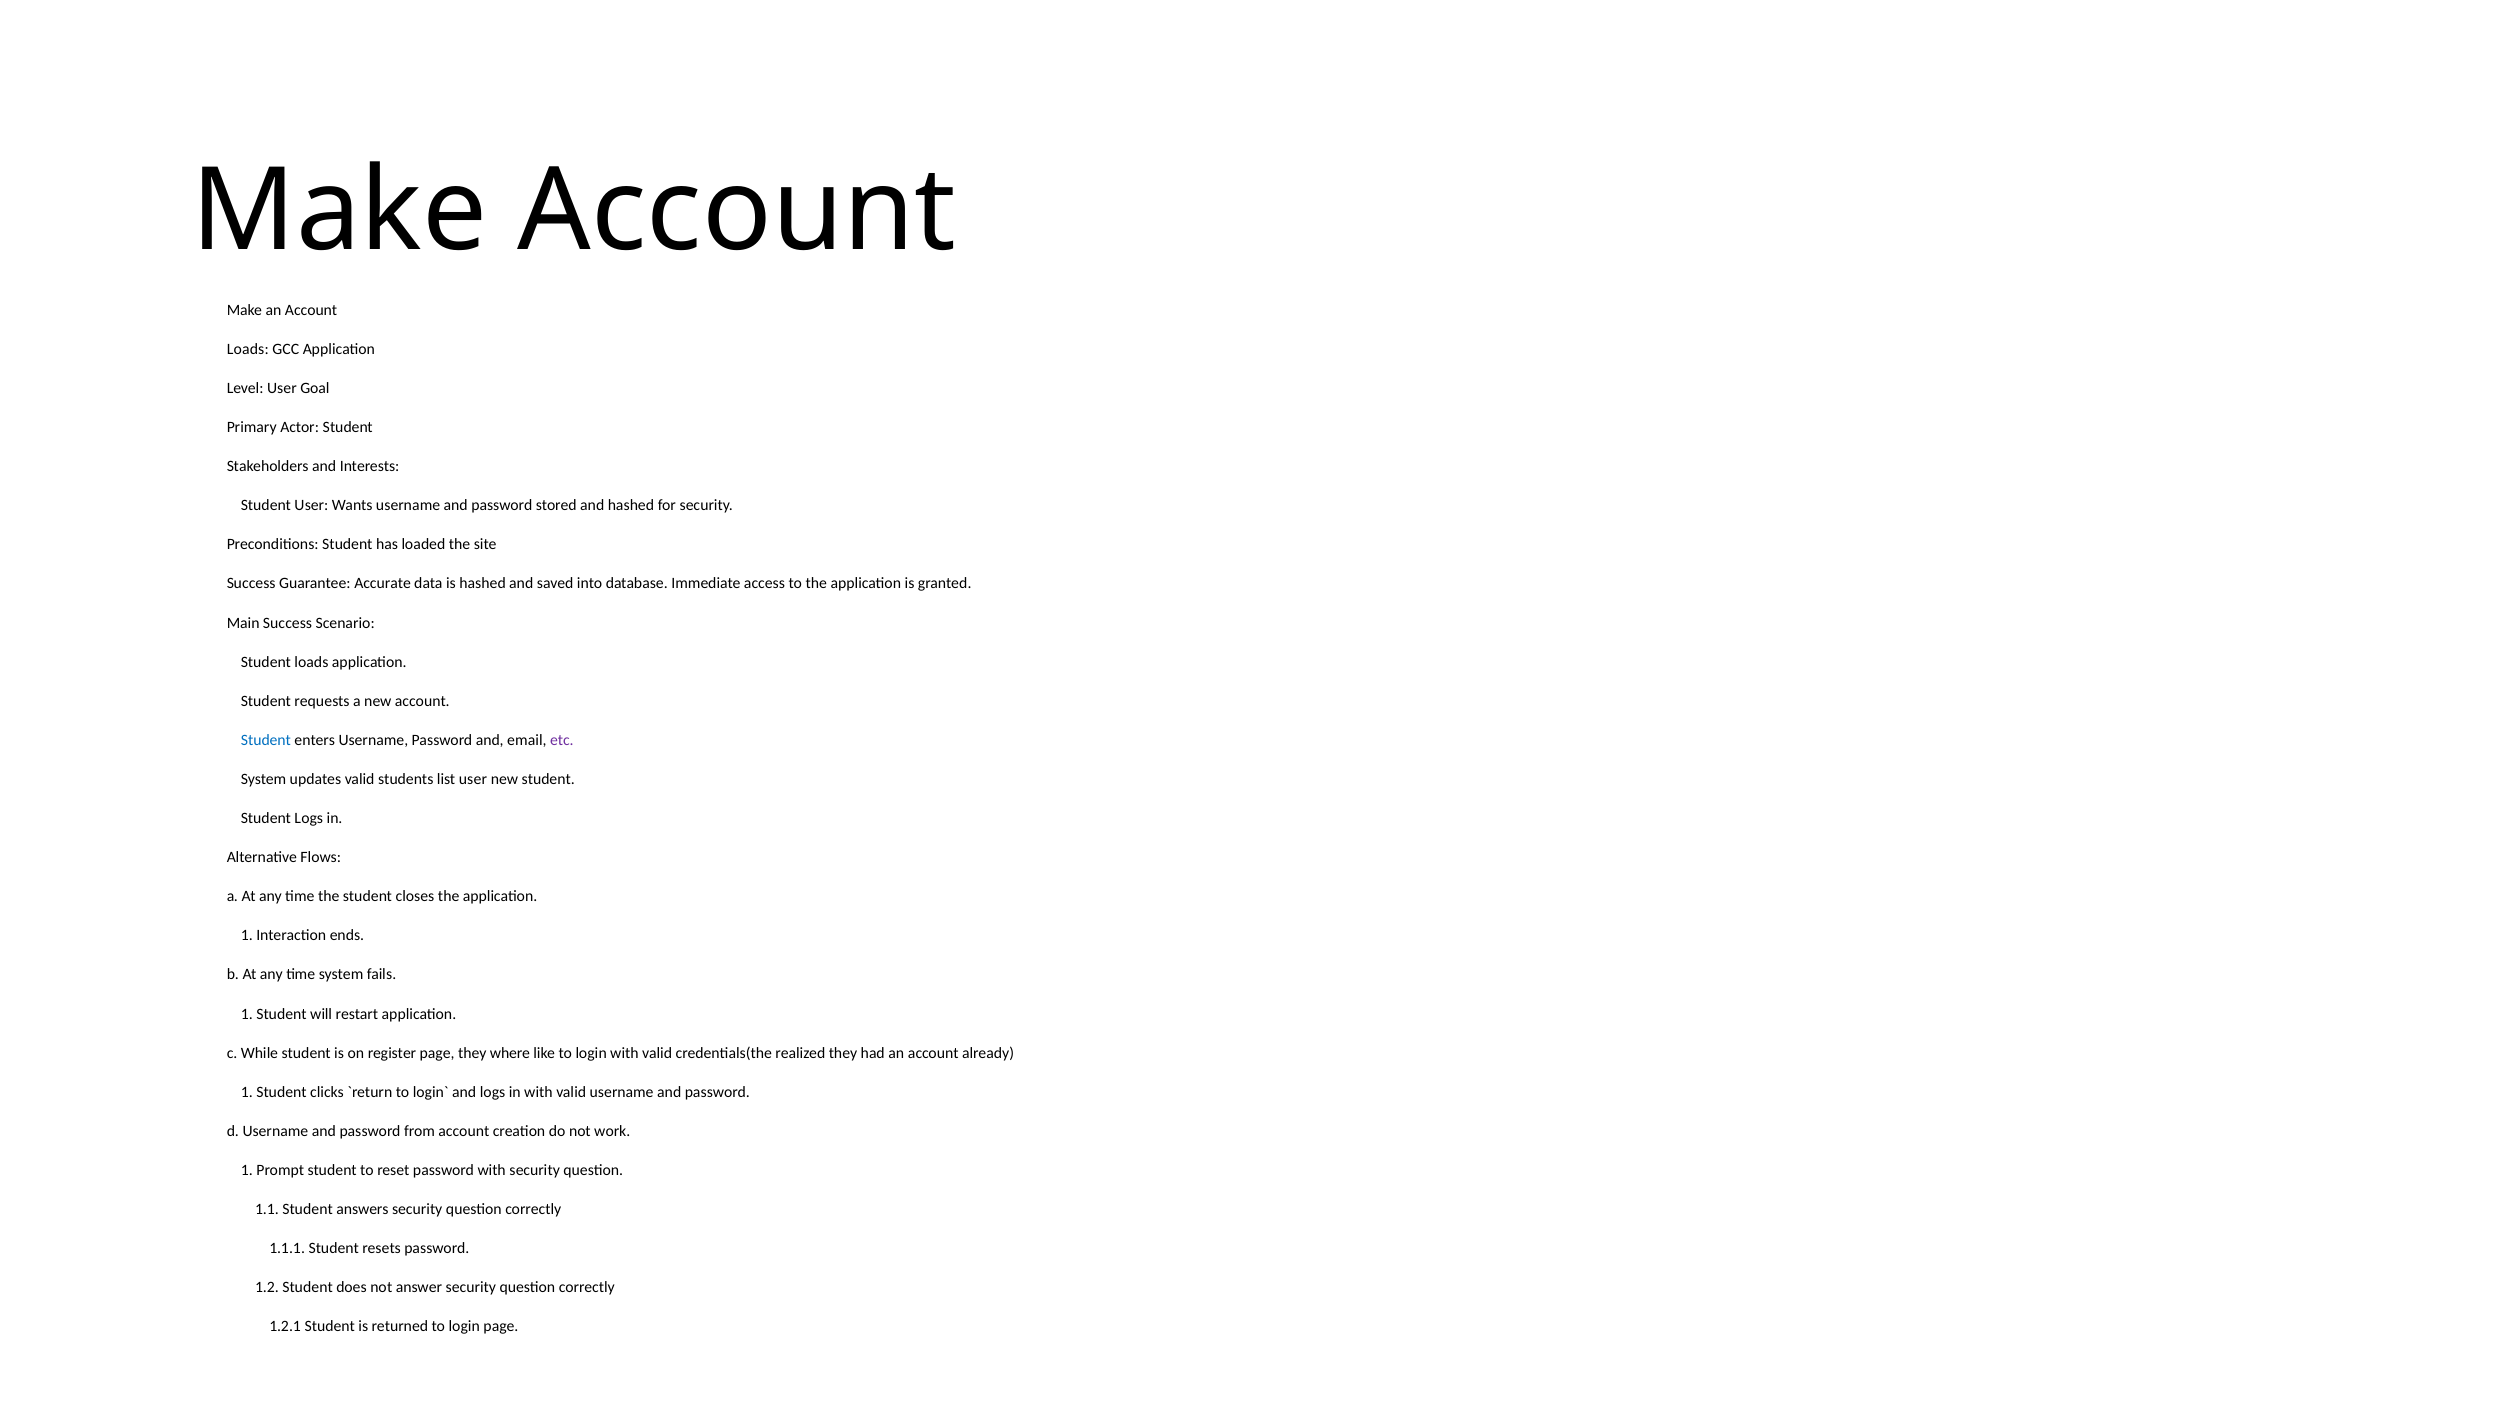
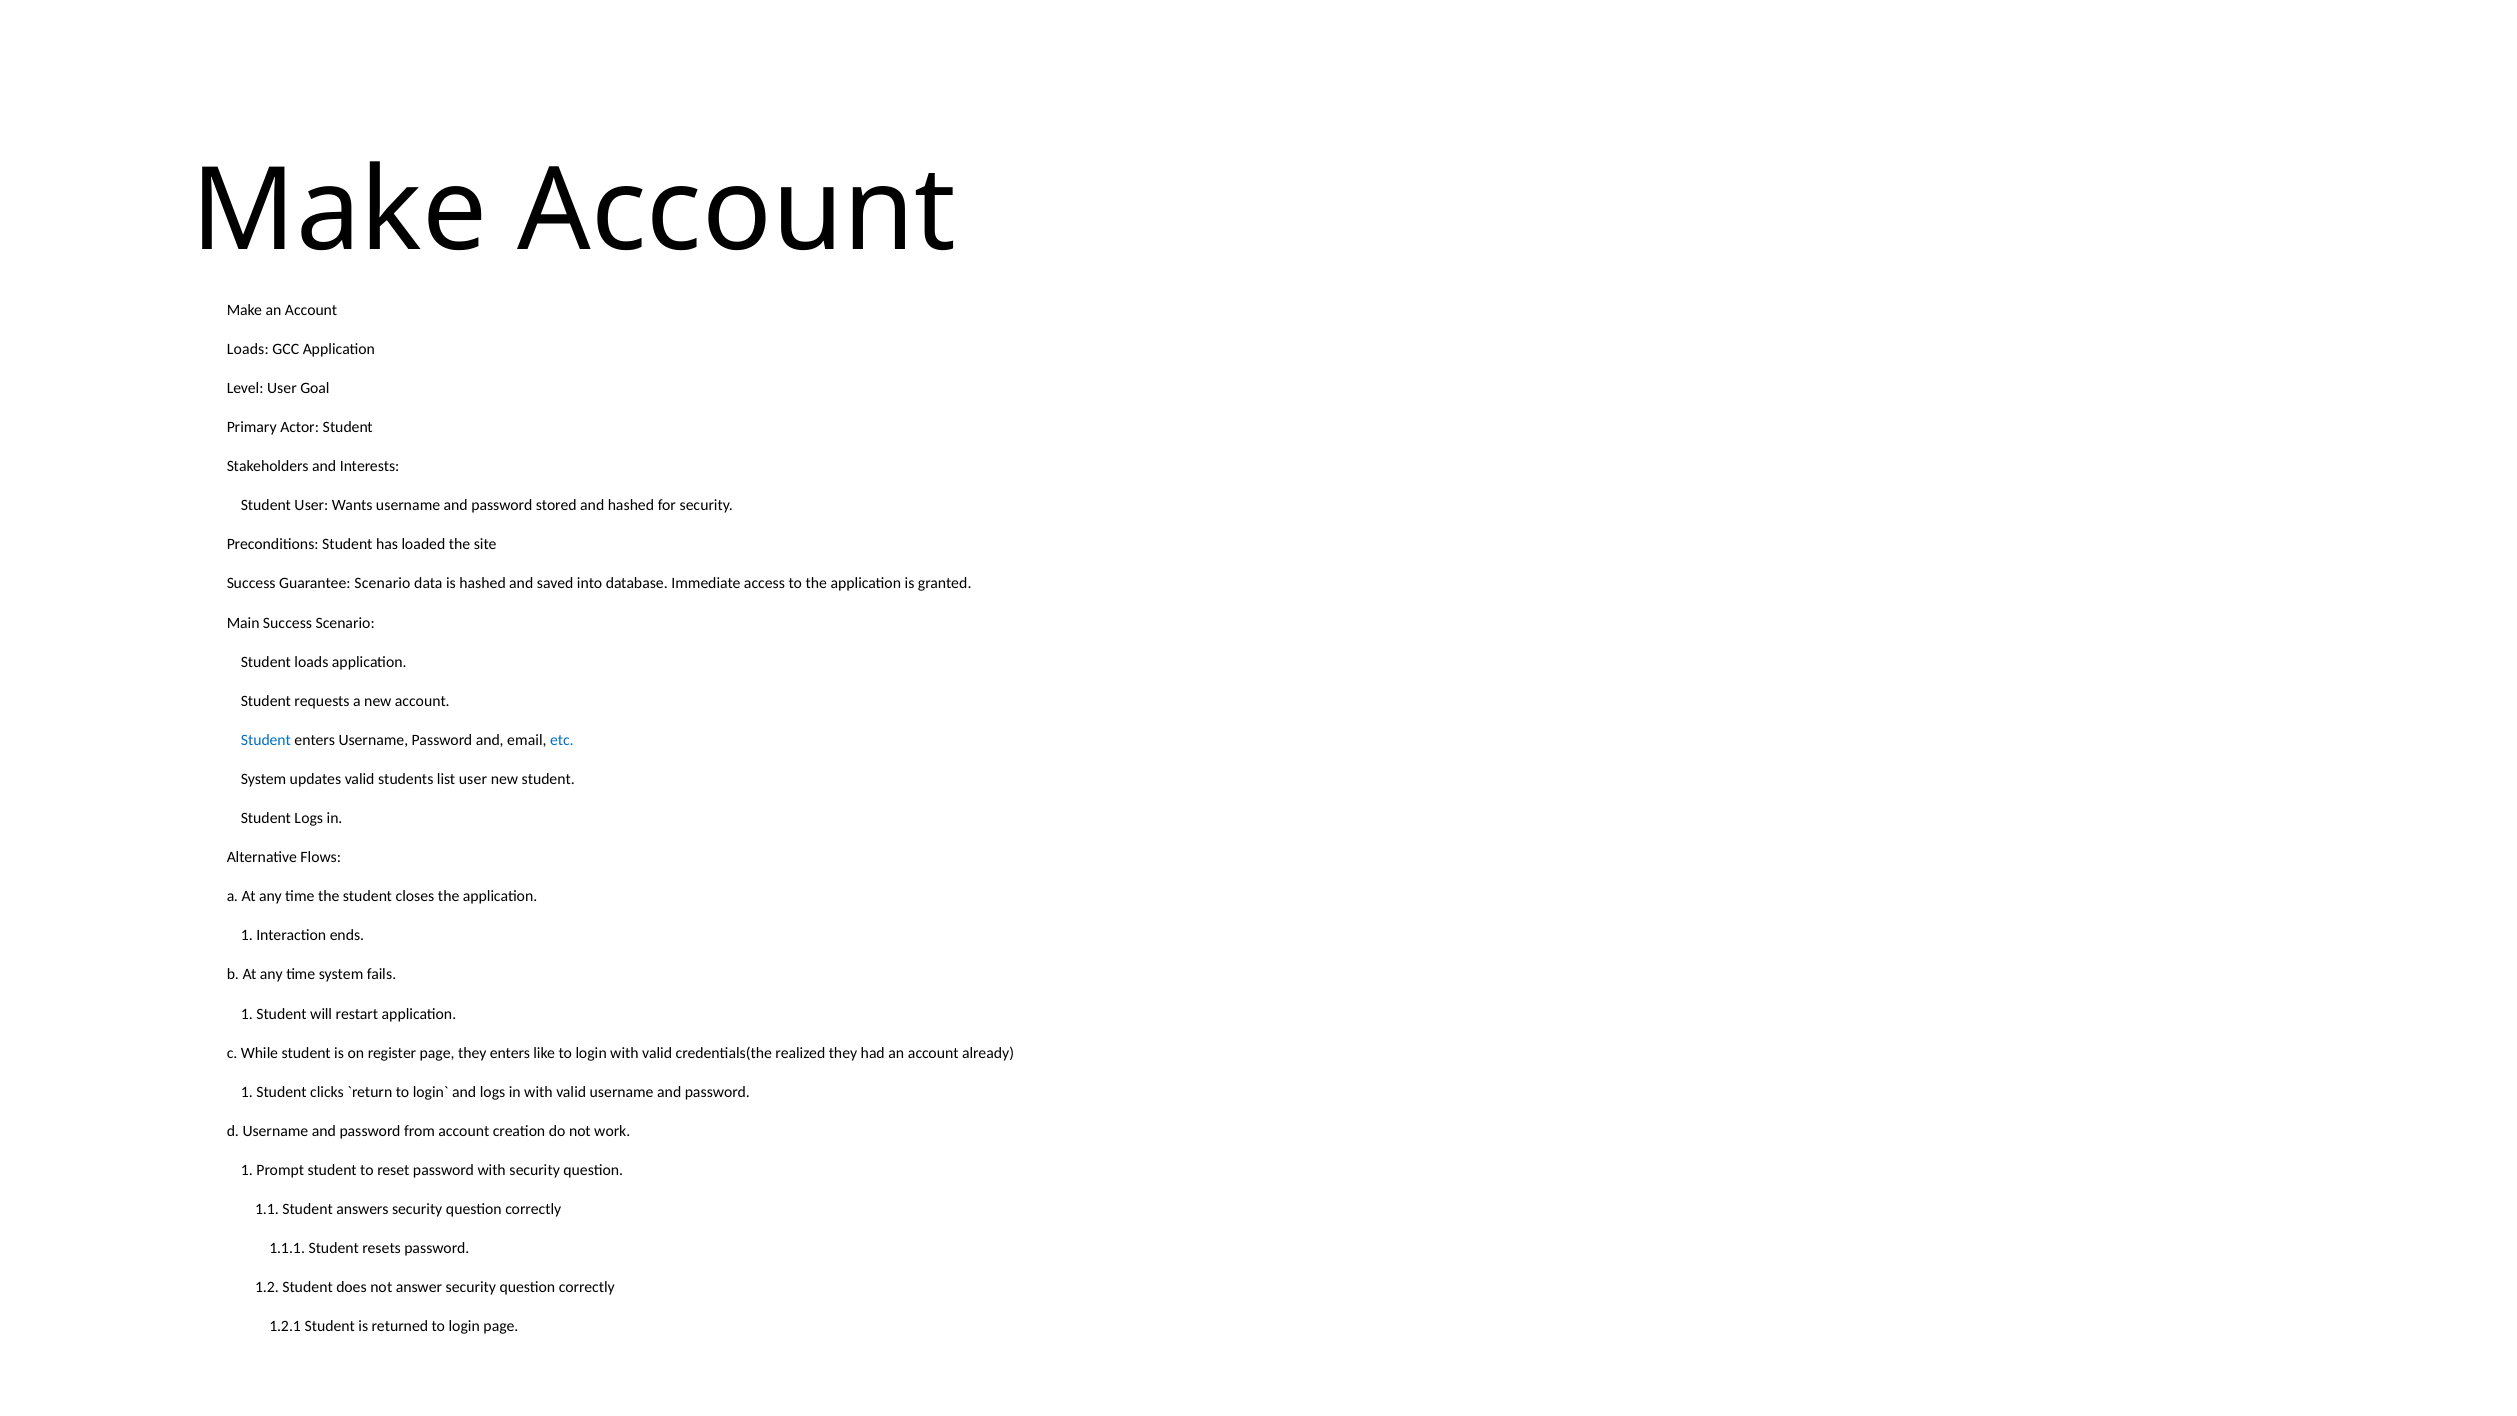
Guarantee Accurate: Accurate -> Scenario (382, 584)
etc colour: purple -> blue (562, 740)
they where: where -> enters (510, 1053)
